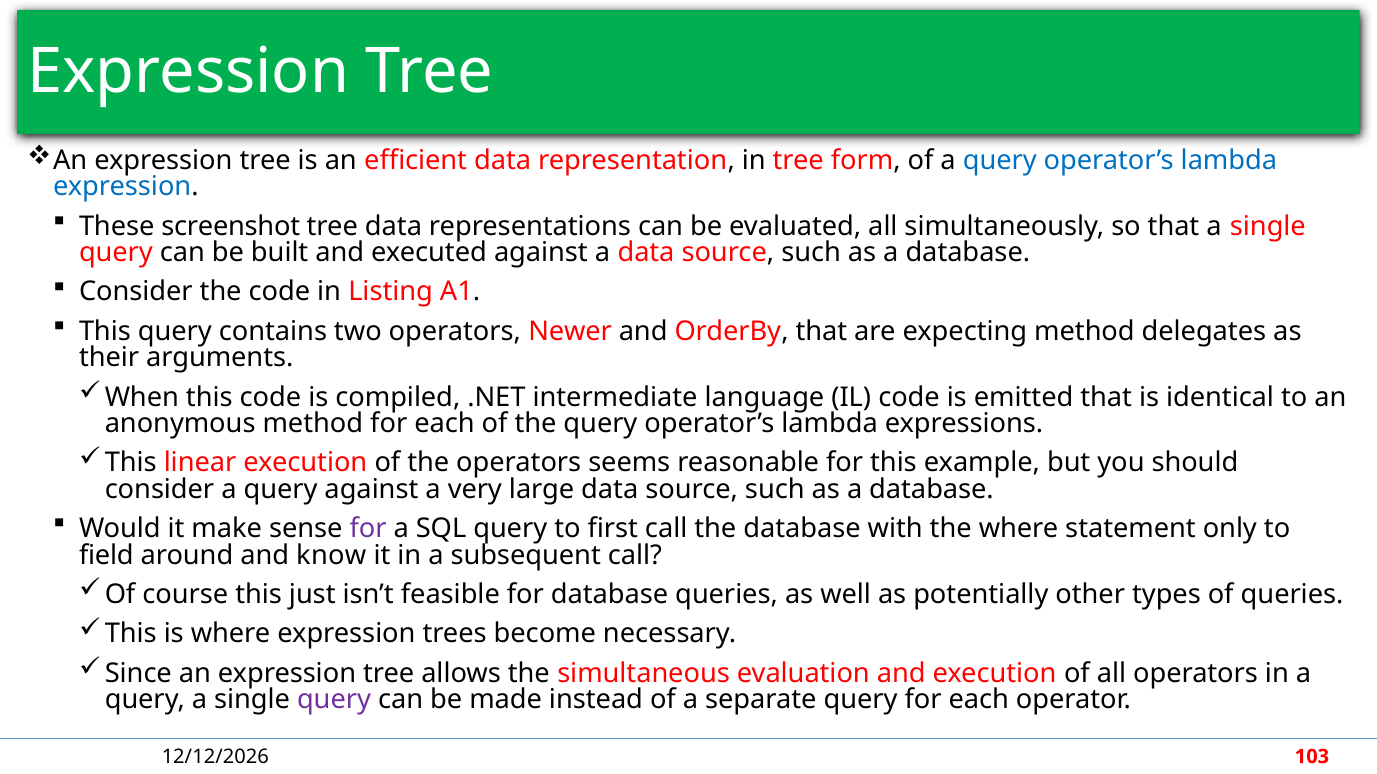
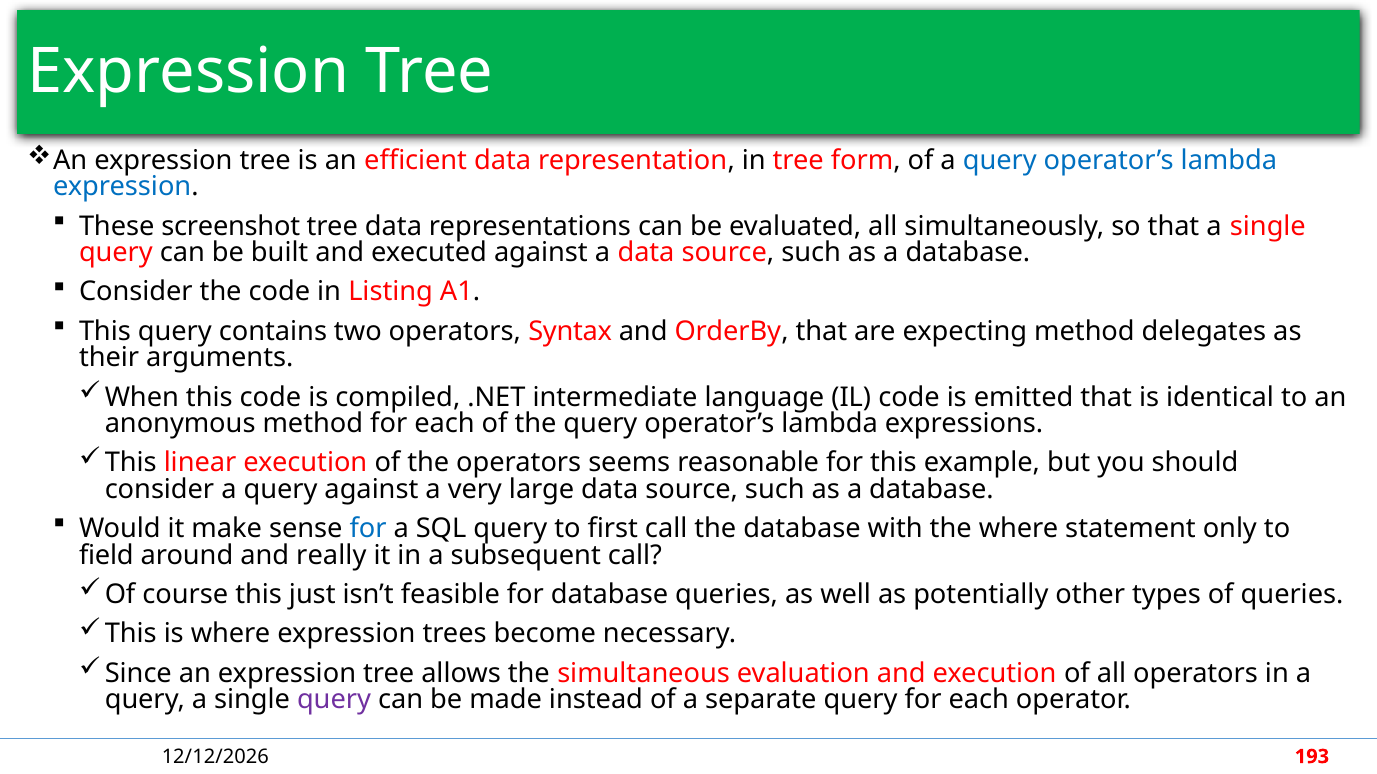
Newer: Newer -> Syntax (570, 332)
for colour: purple -> blue (368, 529)
know: know -> really (331, 555)
103: 103 -> 193 (1312, 757)
